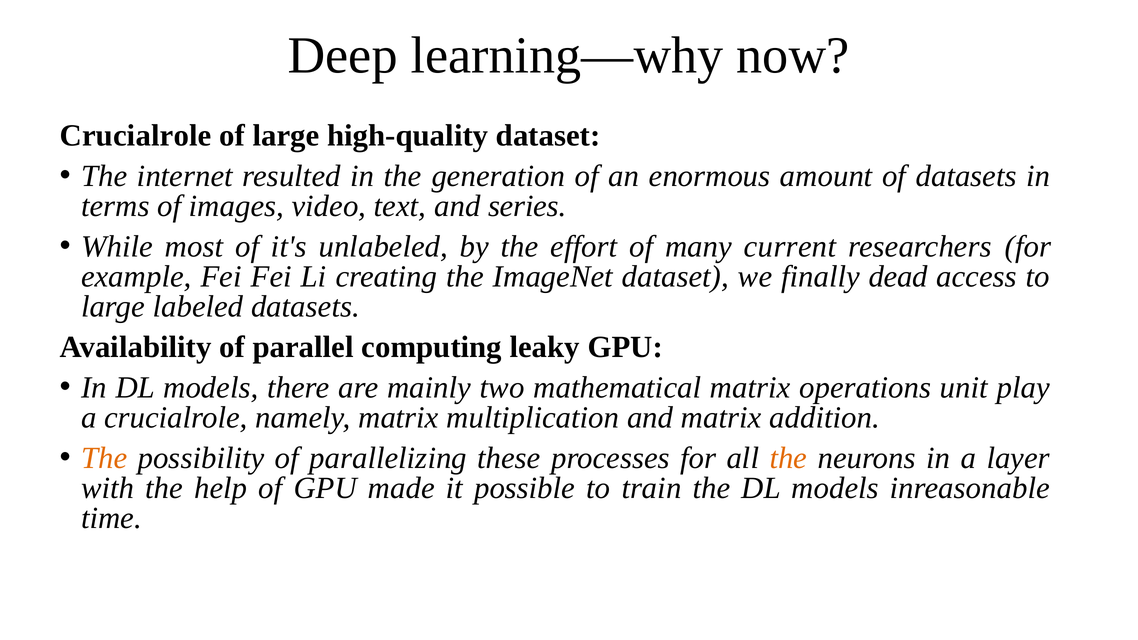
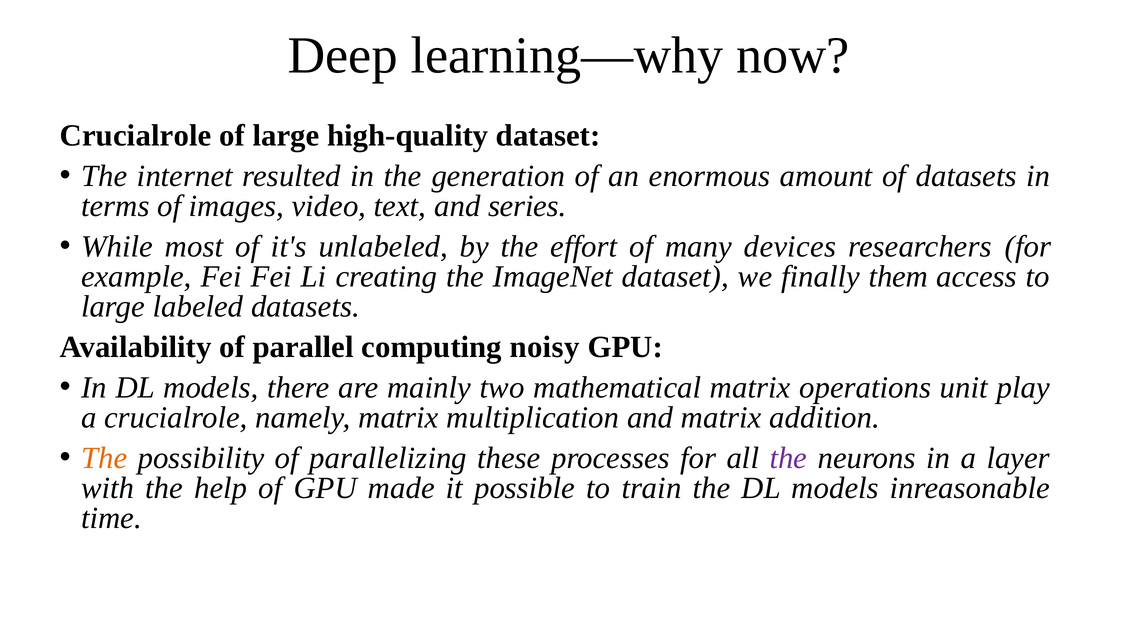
current: current -> devices (790, 247)
dead: dead -> them (898, 277)
leaky: leaky -> noisy (545, 347)
the colour: orange -> purple (788, 458)
